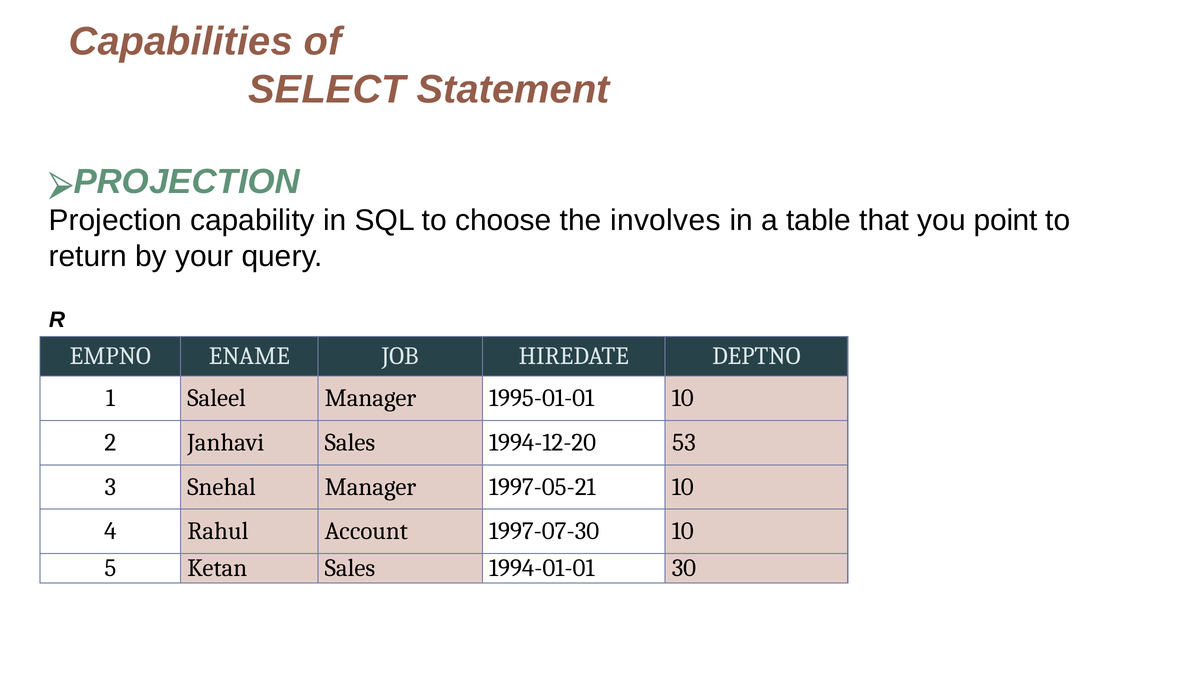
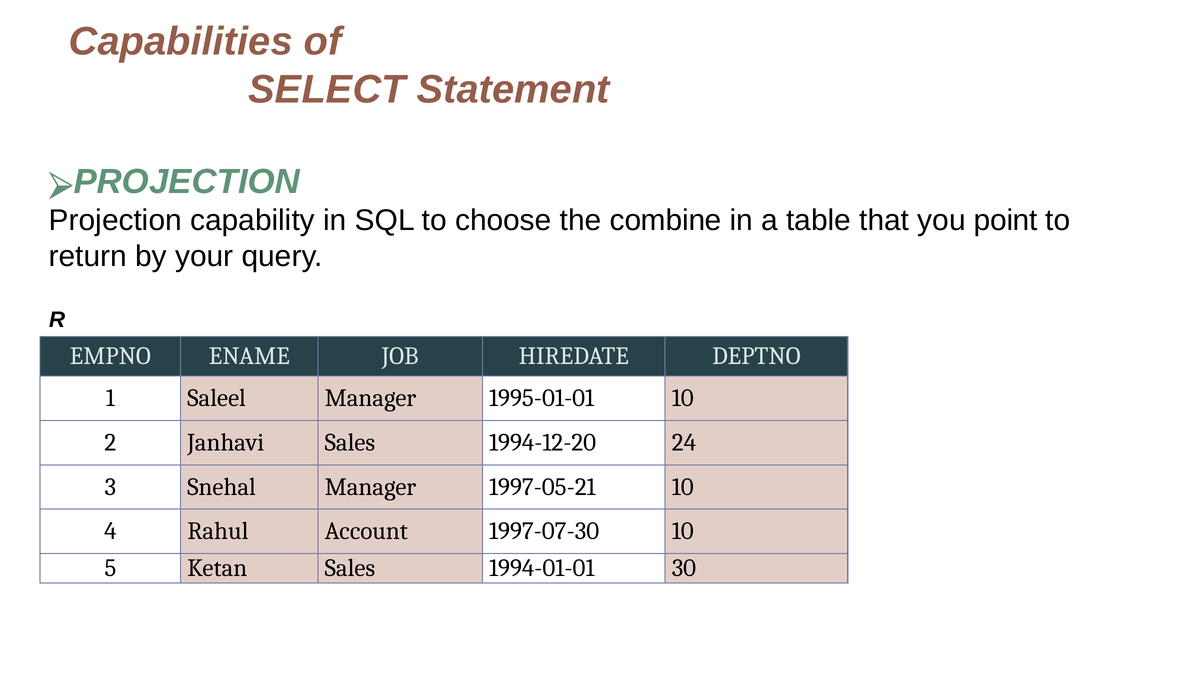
involves: involves -> combine (666, 221)
53: 53 -> 24 (684, 443)
